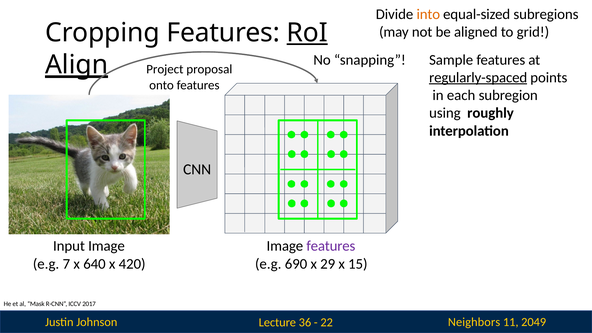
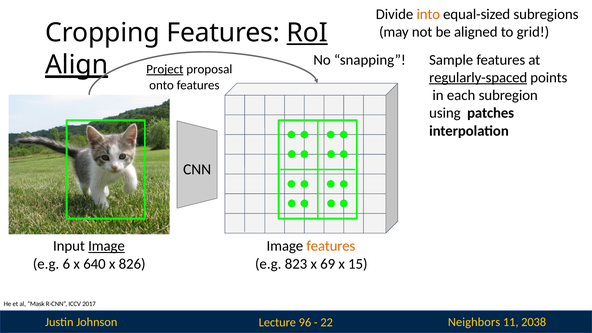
Project underline: none -> present (165, 69)
roughly: roughly -> patches (491, 113)
Image underline: none -> present (106, 246)
features colour: purple -> orange (331, 246)
7: 7 -> 6 (66, 264)
420: 420 -> 826 (132, 264)
690: 690 -> 823 (296, 264)
29: 29 -> 69 (328, 264)
36: 36 -> 96 (305, 322)
2049: 2049 -> 2038 (534, 322)
